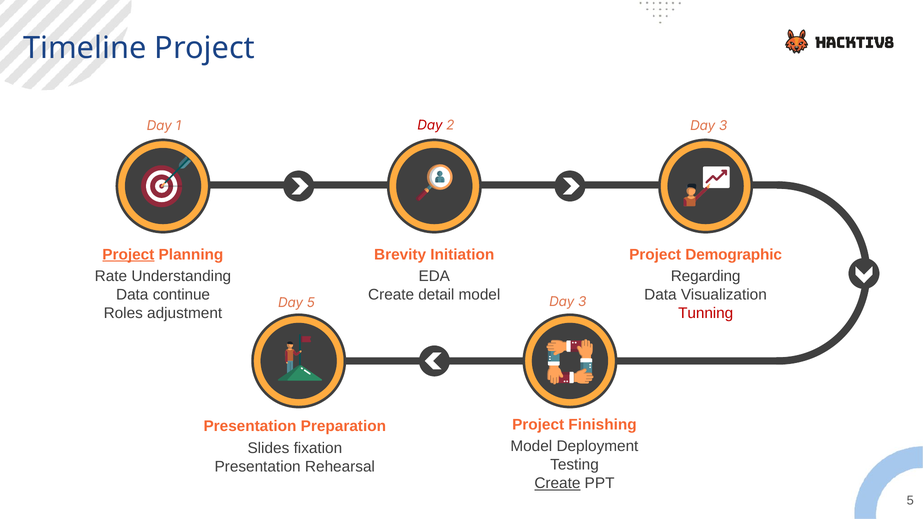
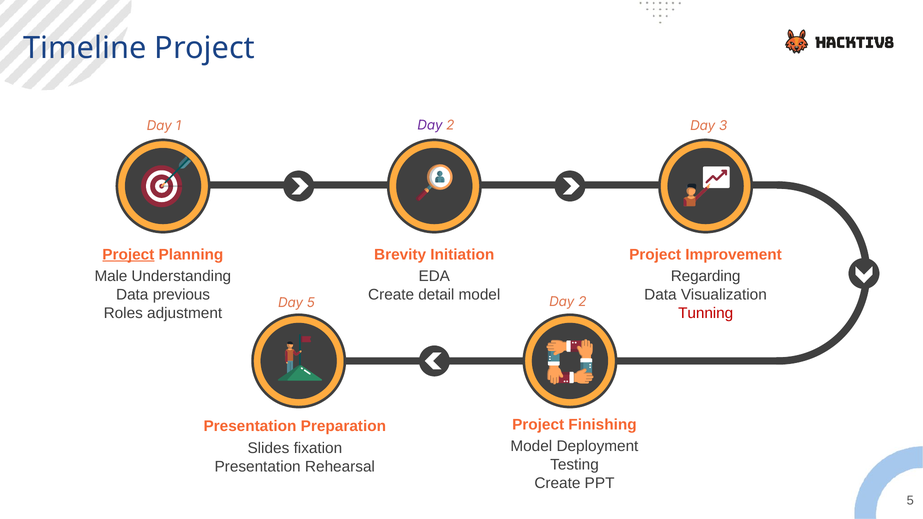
Day colour: red -> purple (430, 126)
Demographic: Demographic -> Improvement (734, 255)
Rate: Rate -> Male (111, 276)
continue: continue -> previous (181, 295)
3: 3 -> 2 (582, 302)
Create underline: present -> none (557, 483)
